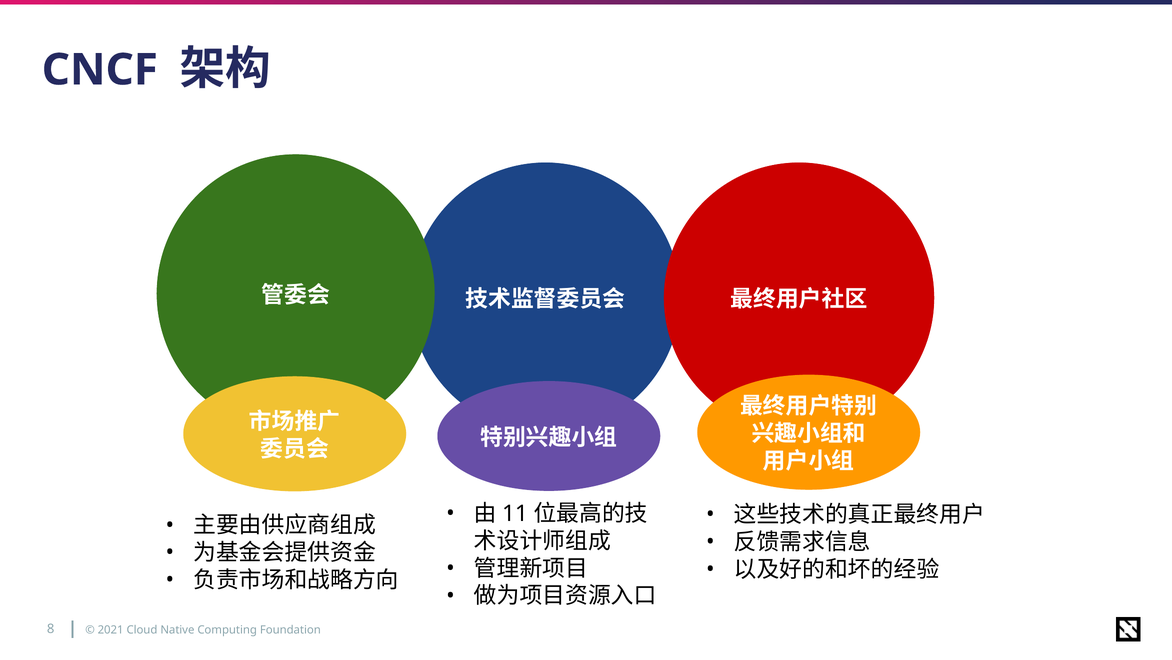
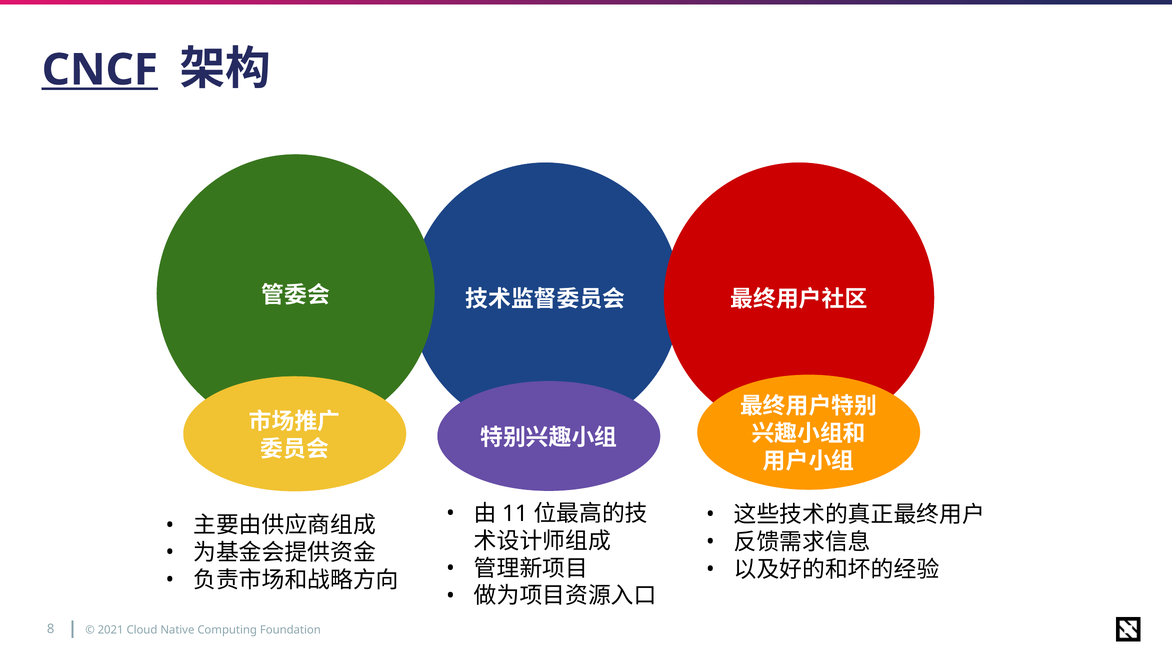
CNCF underline: none -> present (100, 70)
